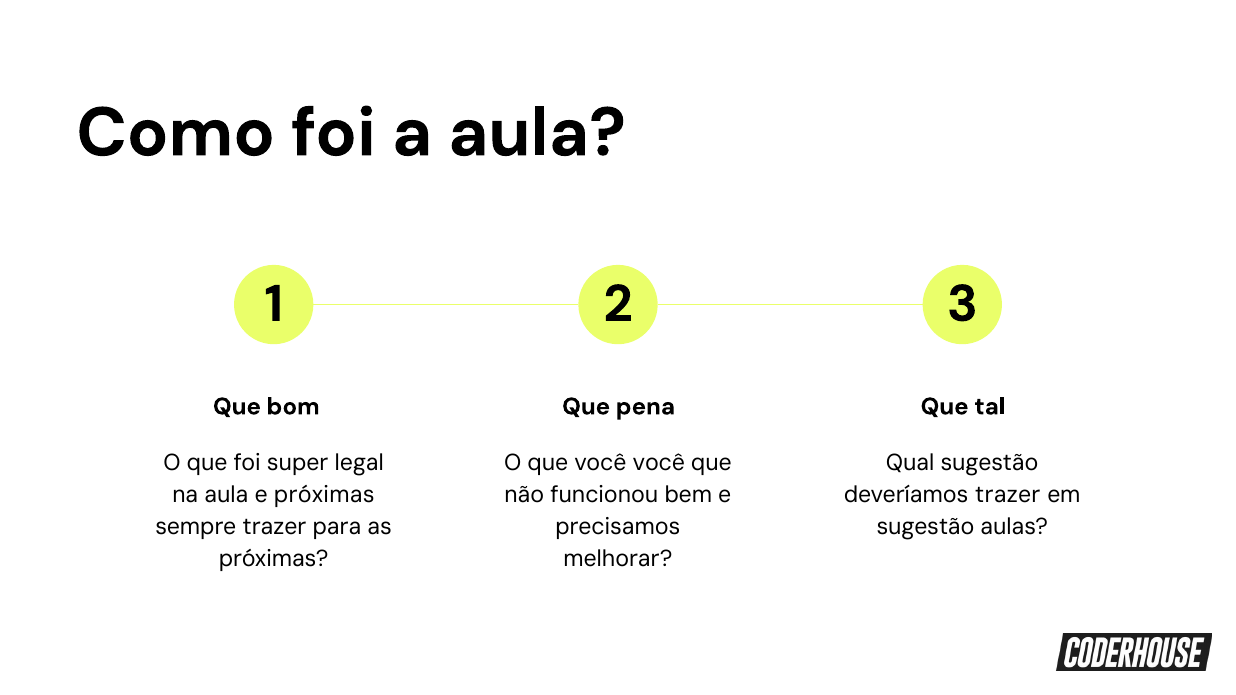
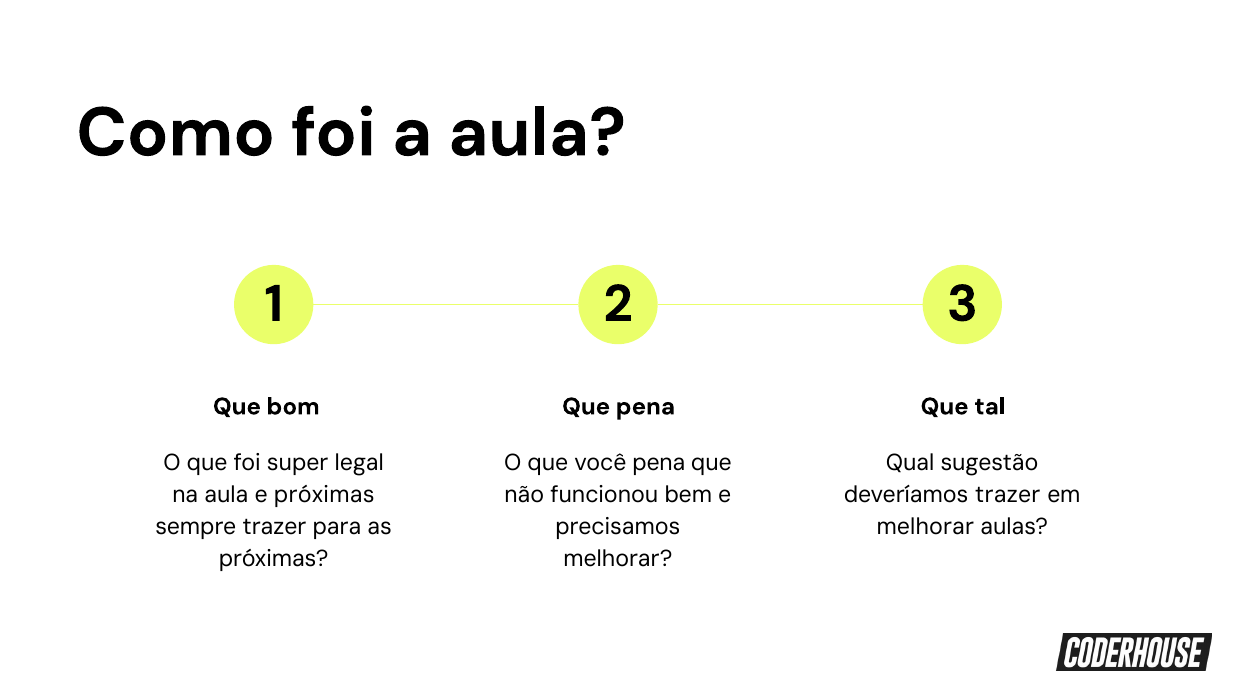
você você: você -> pena (659, 463)
sugestão: sugestão -> melhorar (925, 527)
